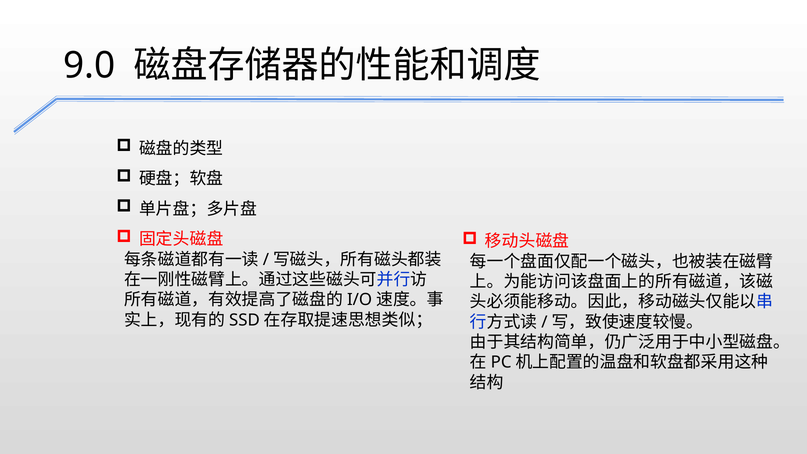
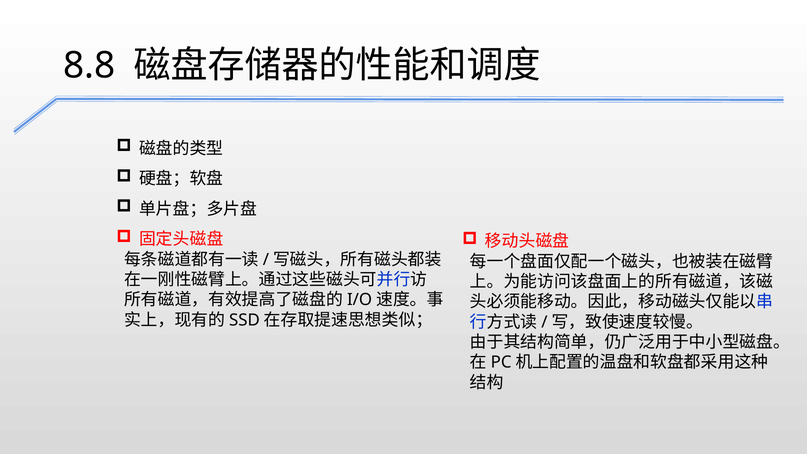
9.0: 9.0 -> 8.8 (89, 66)
